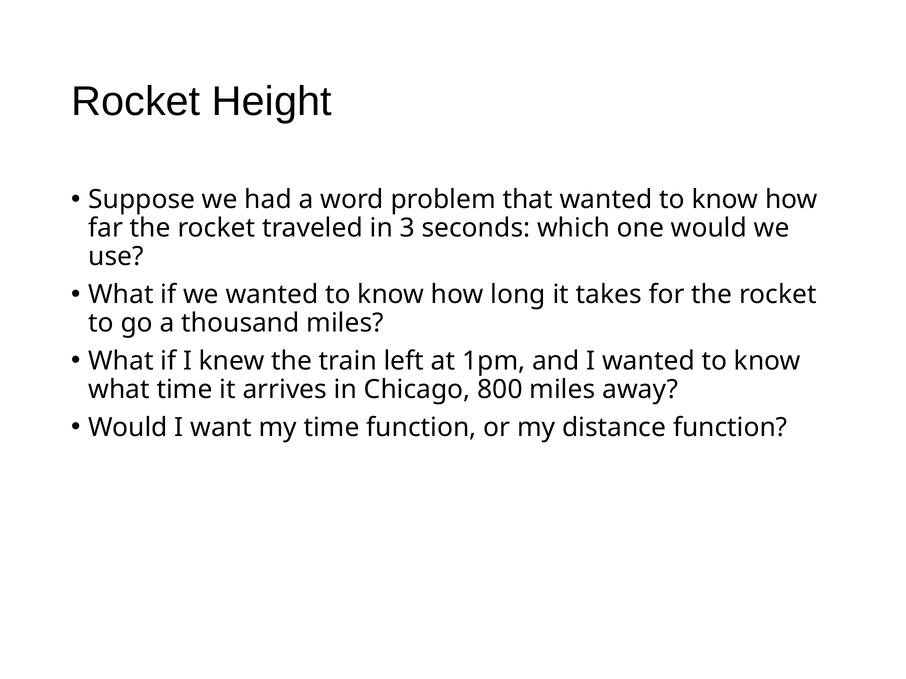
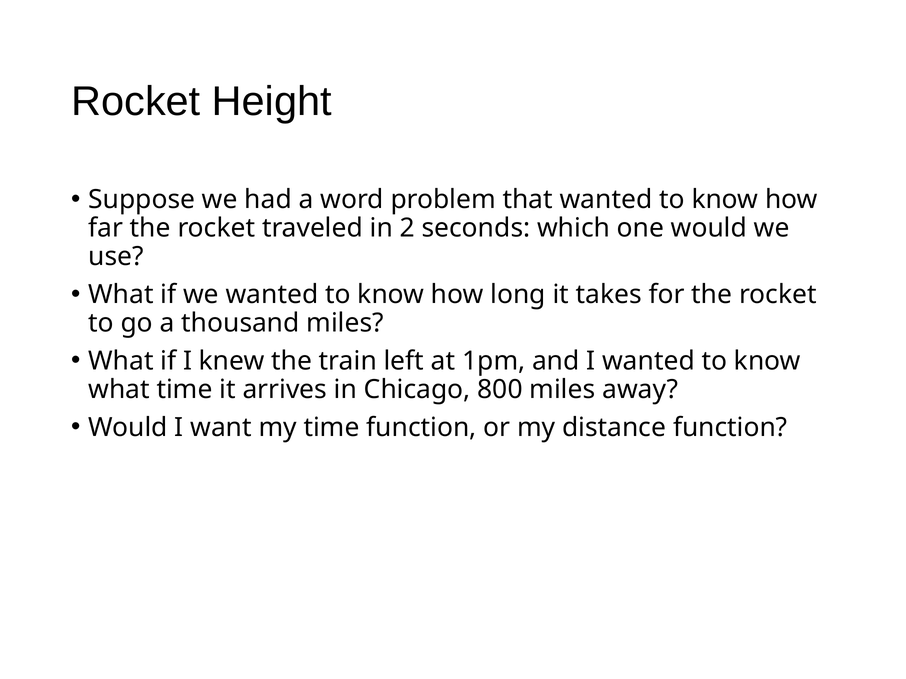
3: 3 -> 2 (407, 228)
